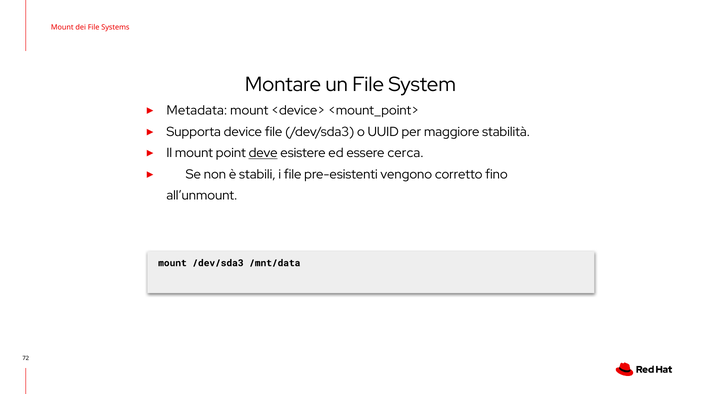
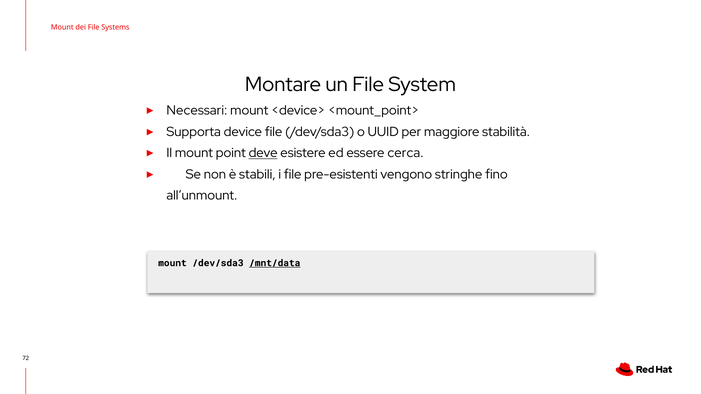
Metadata: Metadata -> Necessari (197, 111)
corretto: corretto -> stringhe (459, 175)
/mnt/data underline: none -> present (275, 263)
